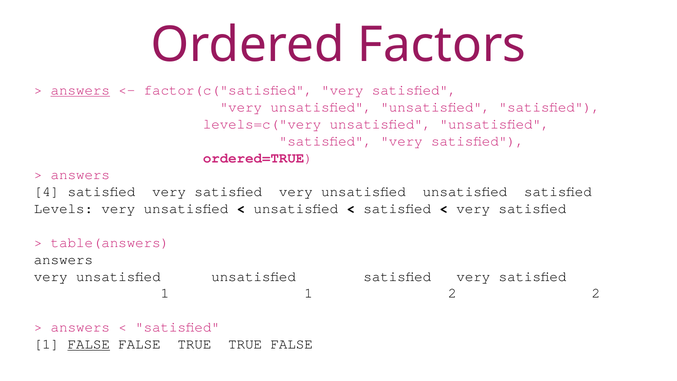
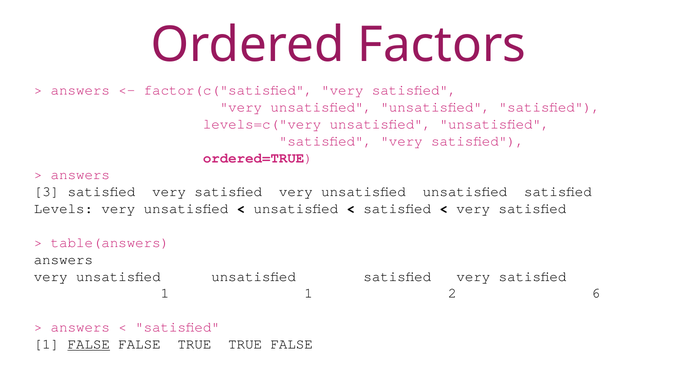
answers underline: present -> none (80, 90)
4: 4 -> 3 (47, 192)
2 2: 2 -> 6 (596, 293)
